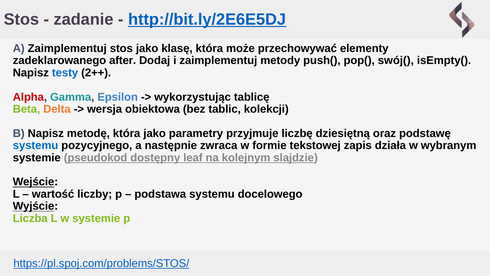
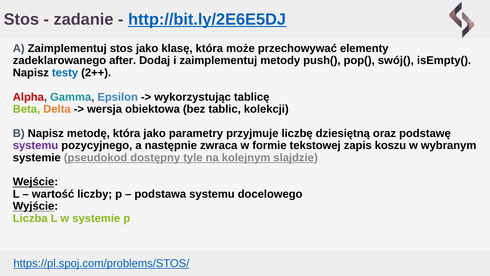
systemu colour: blue -> purple (36, 145)
działa: działa -> koszu (390, 145)
leaf: leaf -> tyle (193, 157)
